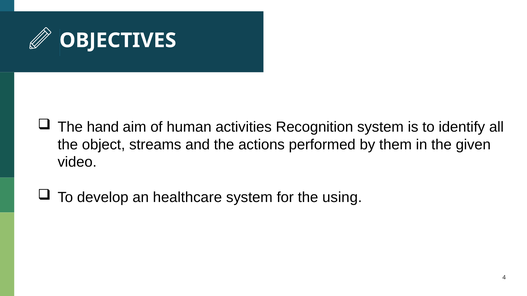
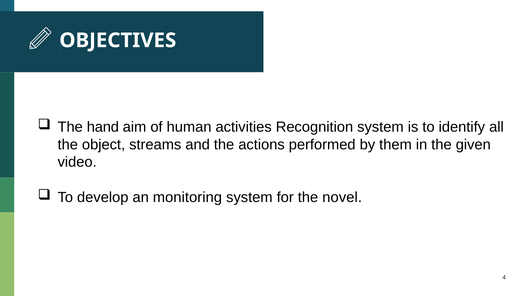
healthcare: healthcare -> monitoring (187, 198)
using: using -> novel (342, 198)
